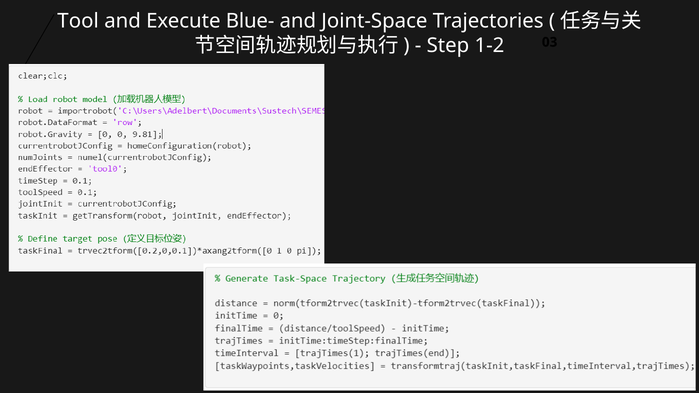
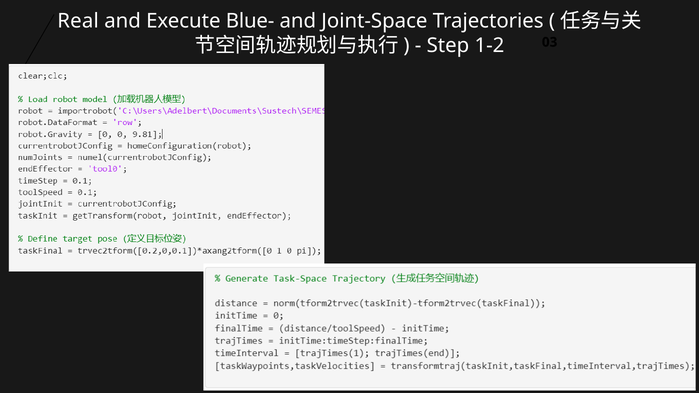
Tool: Tool -> Real (78, 21)
